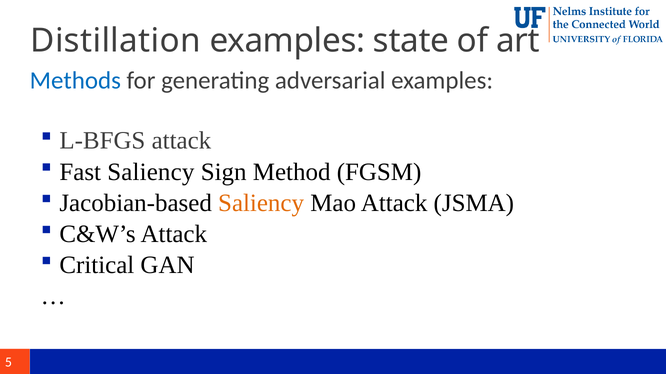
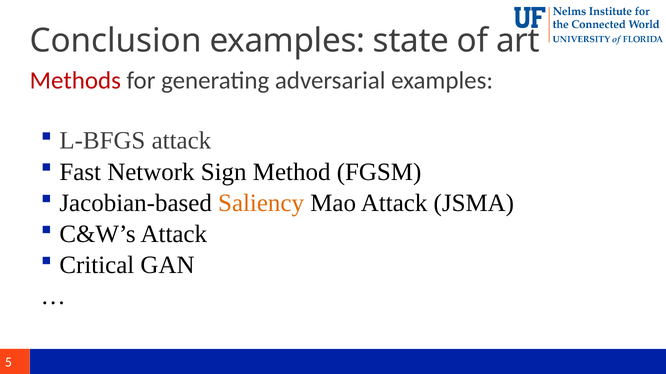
Distillation: Distillation -> Conclusion (116, 41)
Methods colour: blue -> red (75, 81)
Fast Saliency: Saliency -> Network (151, 172)
